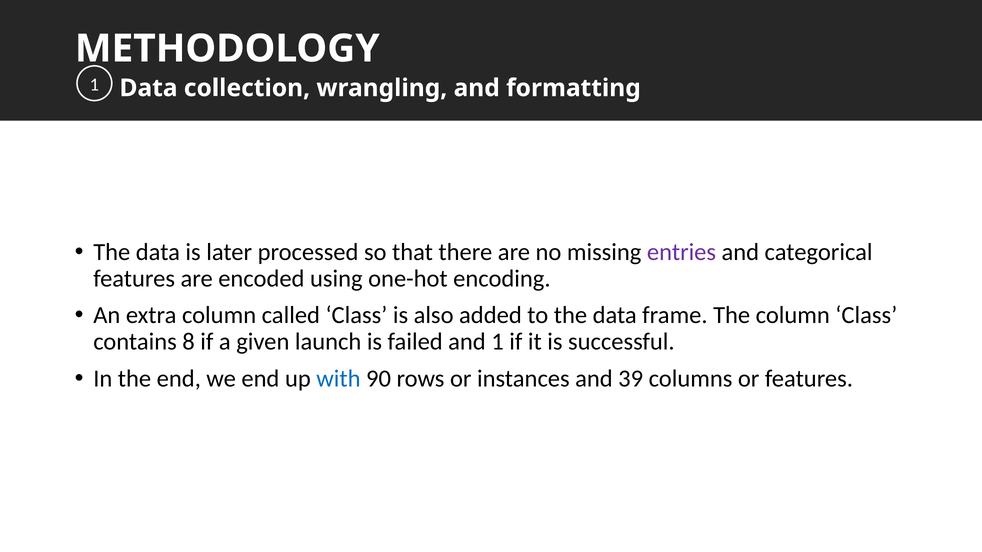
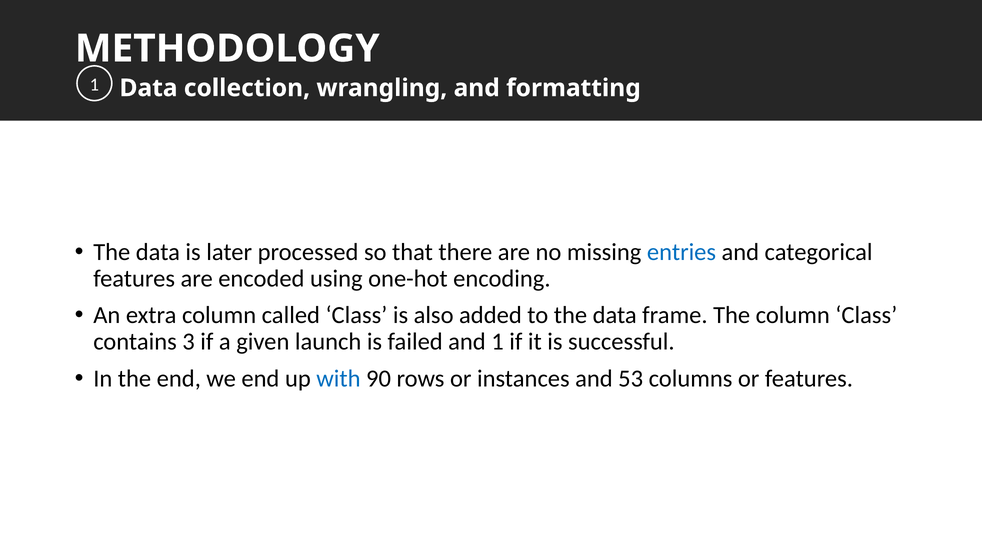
entries colour: purple -> blue (681, 252)
8: 8 -> 3 (189, 342)
39: 39 -> 53 (631, 379)
